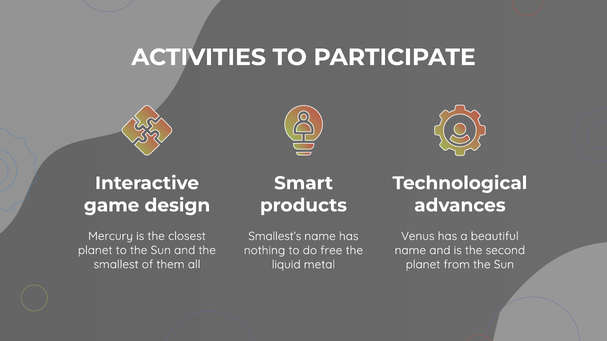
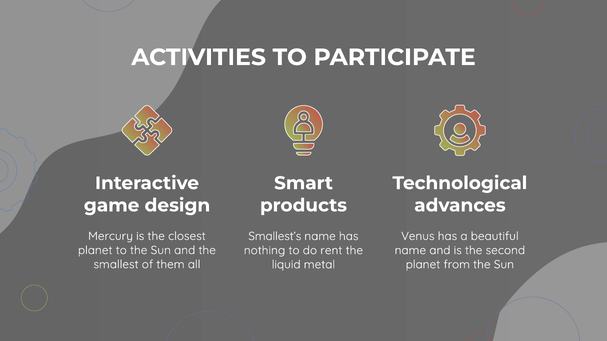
free: free -> rent (331, 251)
